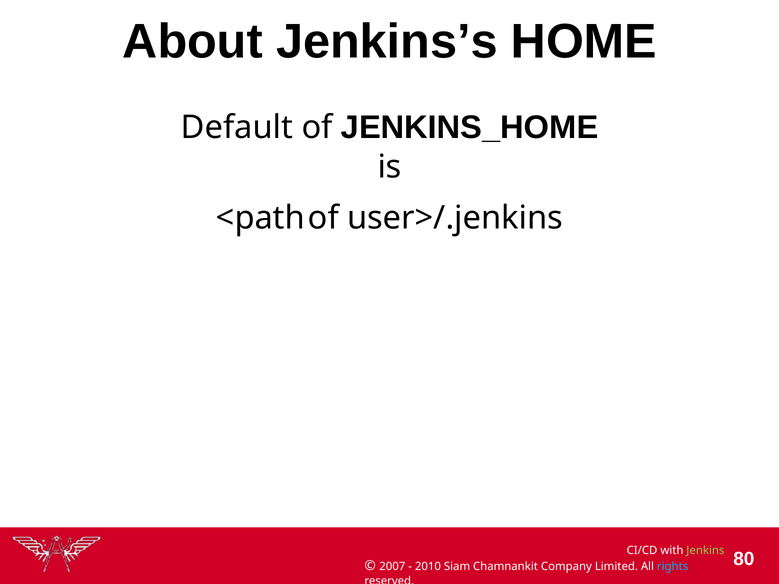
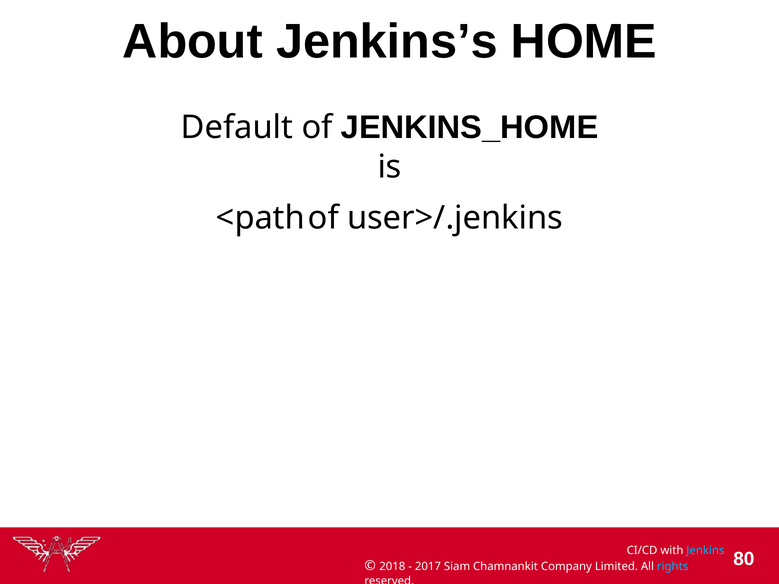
Jenkins colour: light green -> light blue (705, 551)
2007: 2007 -> 2018 (392, 567)
2010: 2010 -> 2017 (428, 567)
